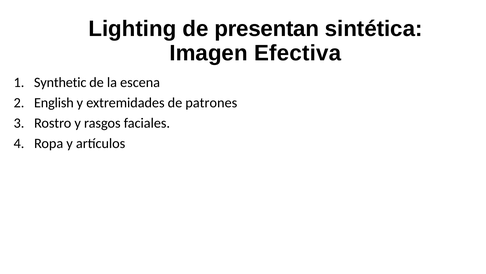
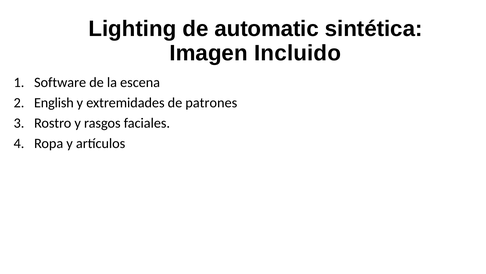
presentan: presentan -> automatic (267, 29)
Efectiva: Efectiva -> Incluido (298, 53)
Synthetic: Synthetic -> Software (60, 82)
